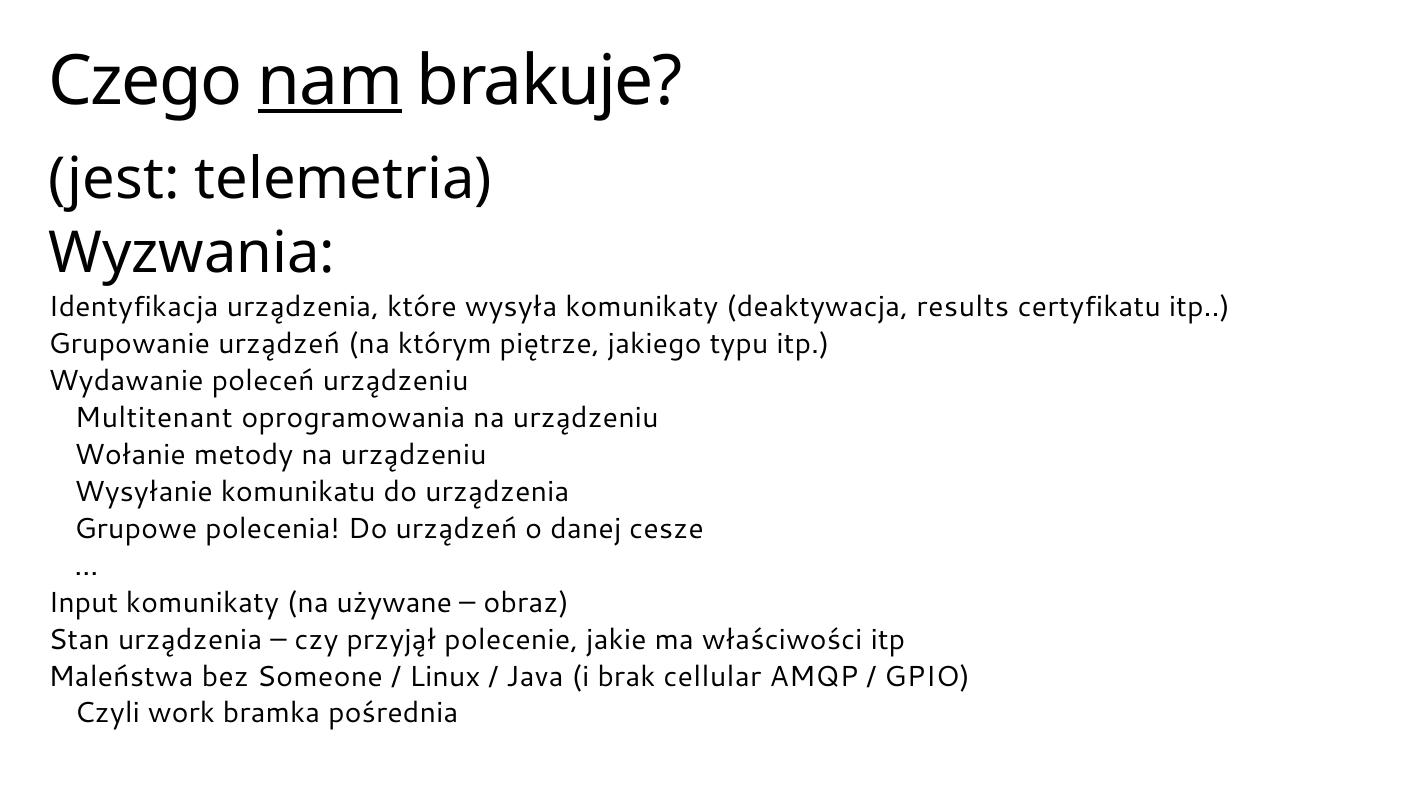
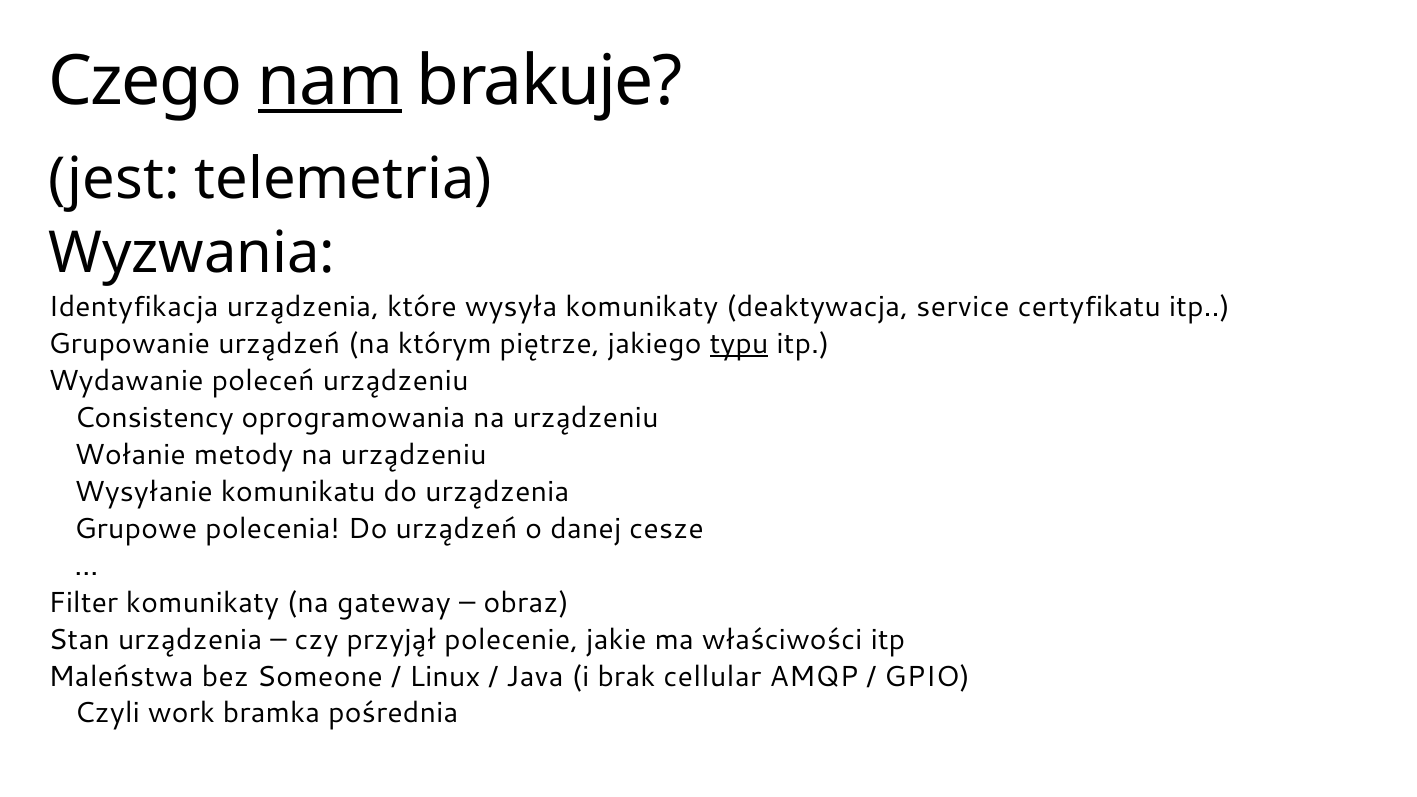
results: results -> service (963, 307)
typu underline: none -> present (739, 344)
Multitenant: Multitenant -> Consistency (154, 418)
Input: Input -> Filter (83, 603)
używane: używane -> gateway (394, 603)
